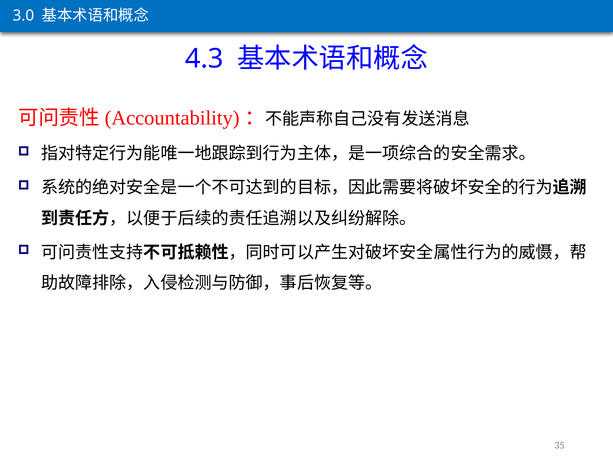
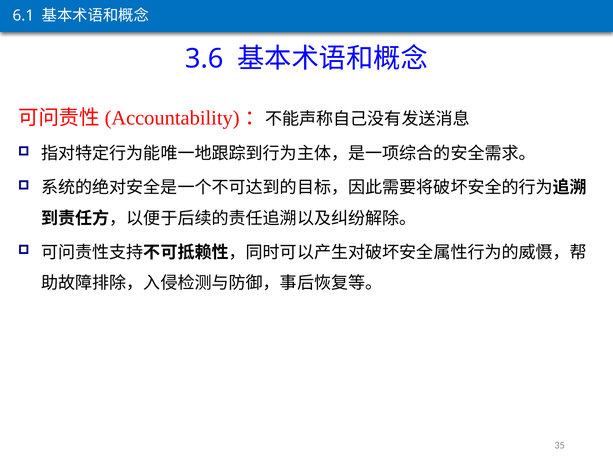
3.0: 3.0 -> 6.1 (23, 16)
4.3: 4.3 -> 3.6 (204, 59)
